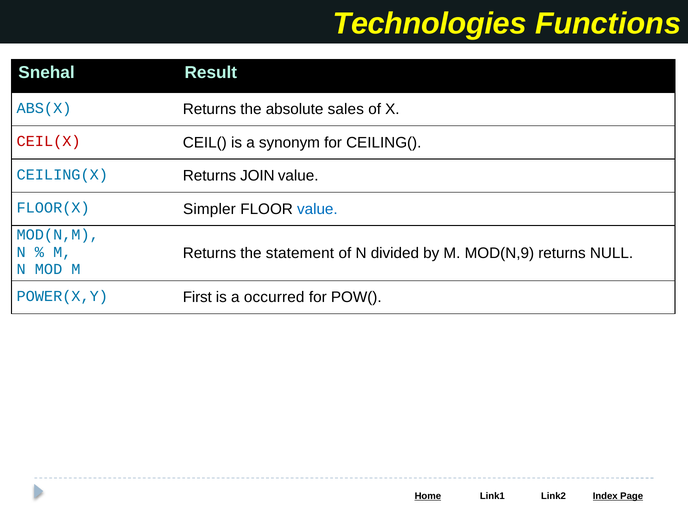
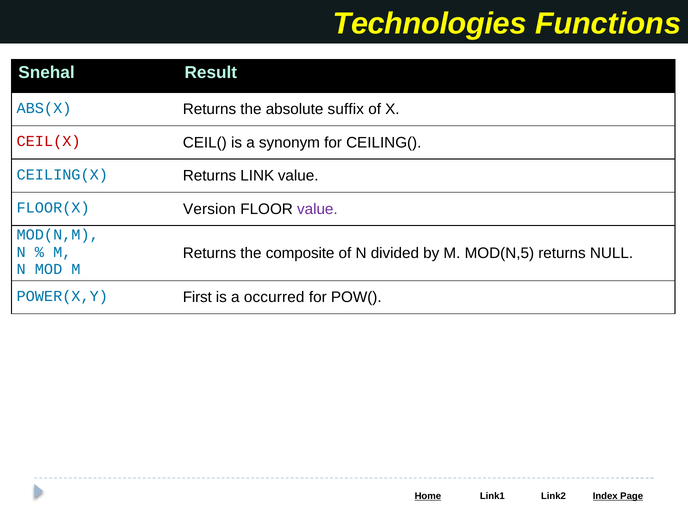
sales: sales -> suffix (346, 109)
JOIN: JOIN -> LINK (257, 176)
Simpler: Simpler -> Version (209, 209)
value colour: blue -> purple (317, 209)
statement: statement -> composite (300, 253)
MOD(N,9: MOD(N,9 -> MOD(N,5 (499, 253)
